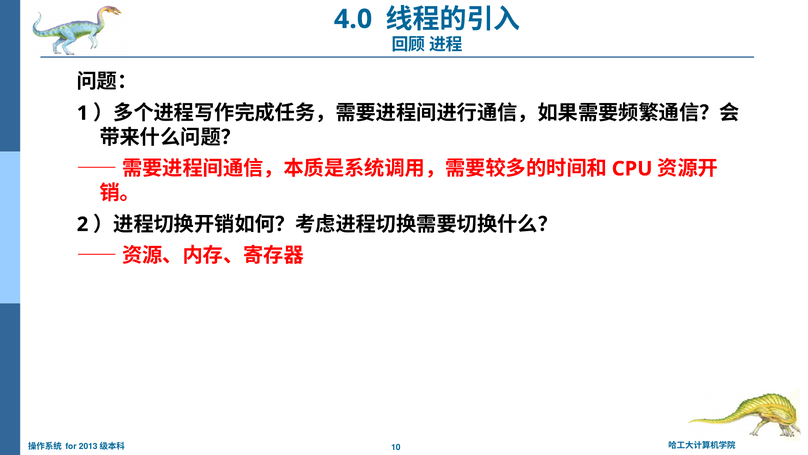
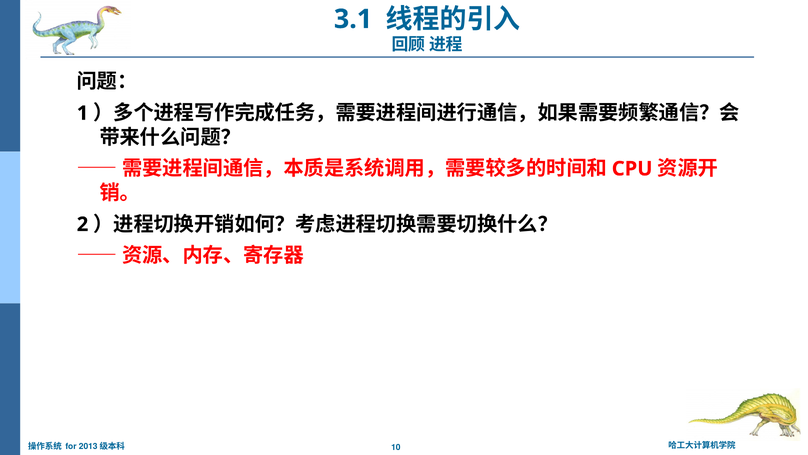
4.0: 4.0 -> 3.1 (353, 19)
